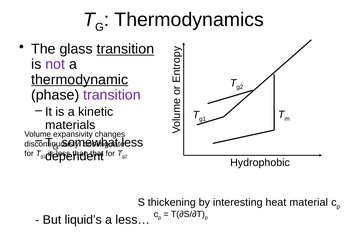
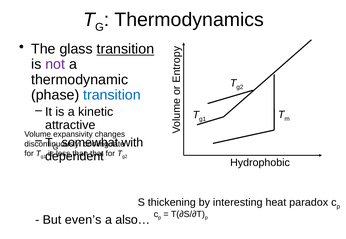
thermodynamic underline: present -> none (80, 80)
transition colour: purple -> blue (112, 95)
materials: materials -> attractive (70, 125)
less: less -> with (132, 143)
material: material -> paradox (309, 203)
liquid’s: liquid’s -> even’s (83, 220)
less…: less… -> also… (133, 220)
